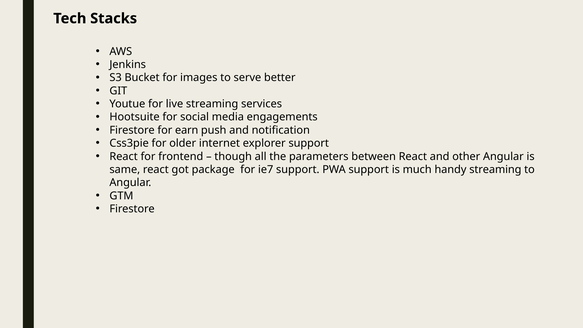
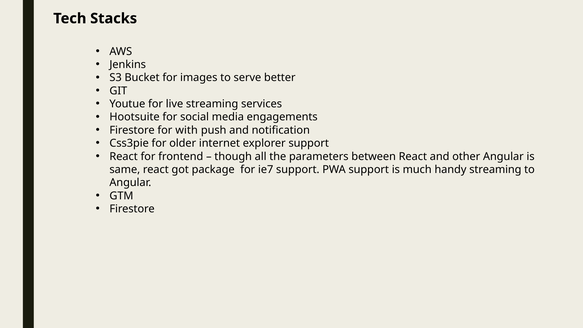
earn: earn -> with (187, 130)
